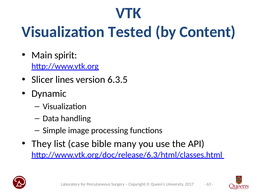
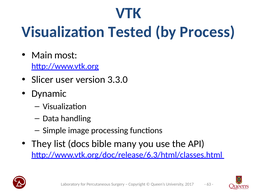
Content: Content -> Process (207, 32)
spirit: spirit -> most (66, 55)
lines: lines -> user (65, 80)
6.3.5: 6.3.5 -> 3.3.0 (118, 80)
case: case -> docs (79, 144)
